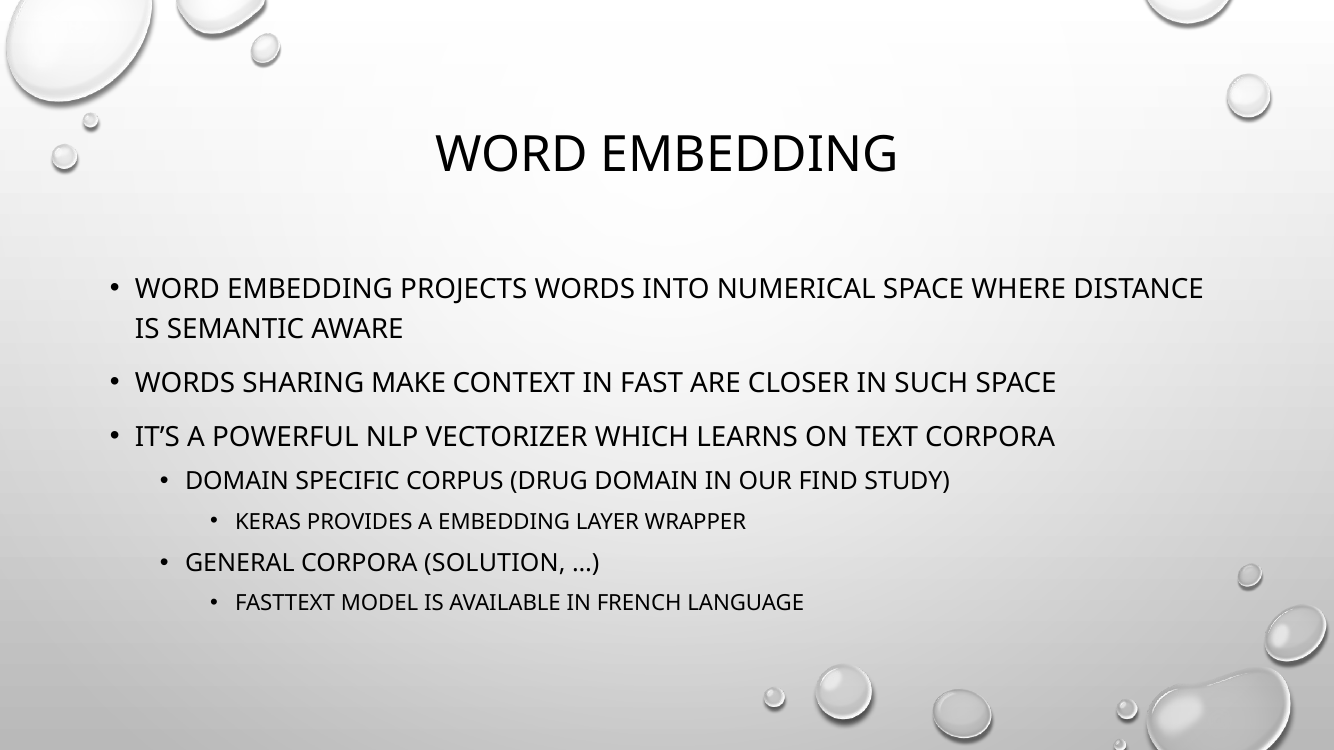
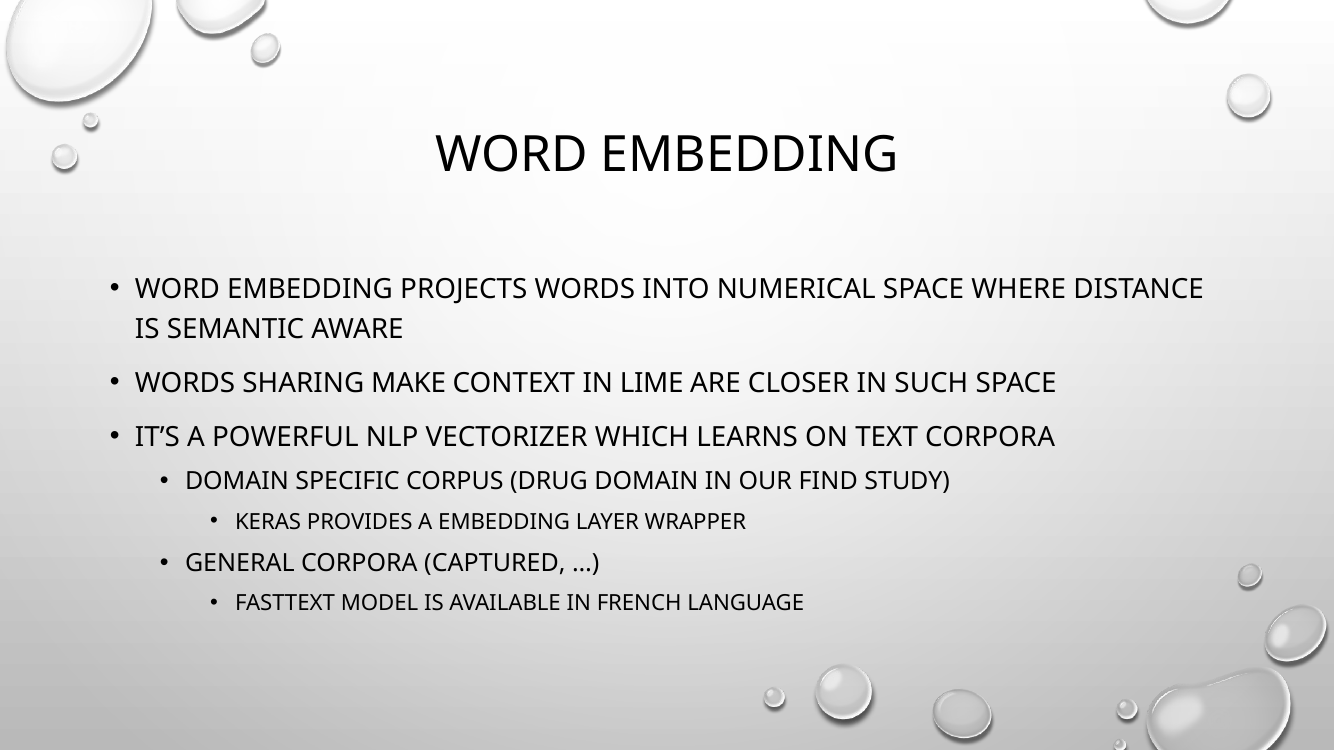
FAST: FAST -> LIME (652, 383)
SOLUTION: SOLUTION -> CAPTURED (495, 563)
